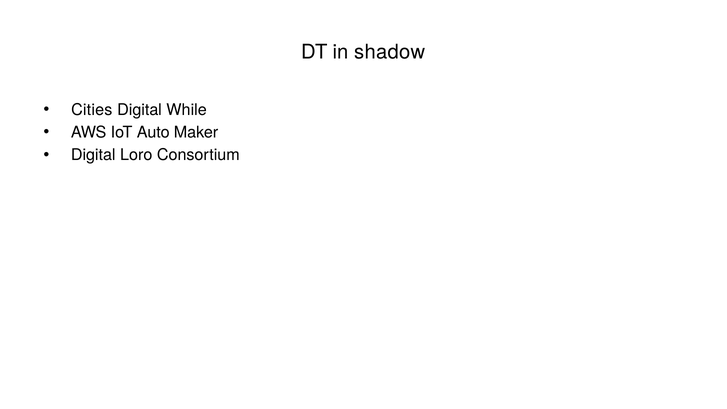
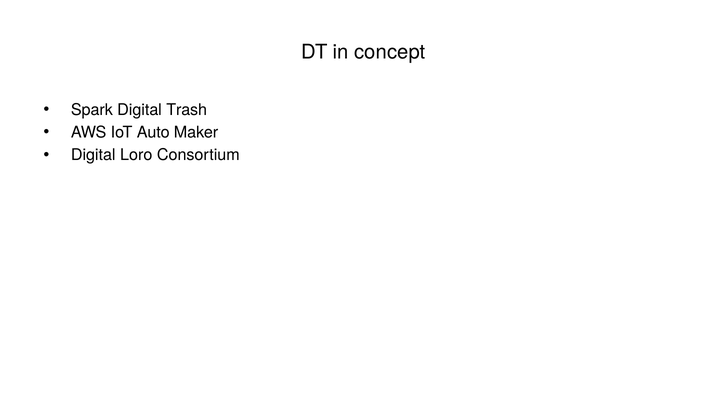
shadow: shadow -> concept (390, 52)
Cities: Cities -> Spark (92, 110)
While: While -> Trash (187, 110)
